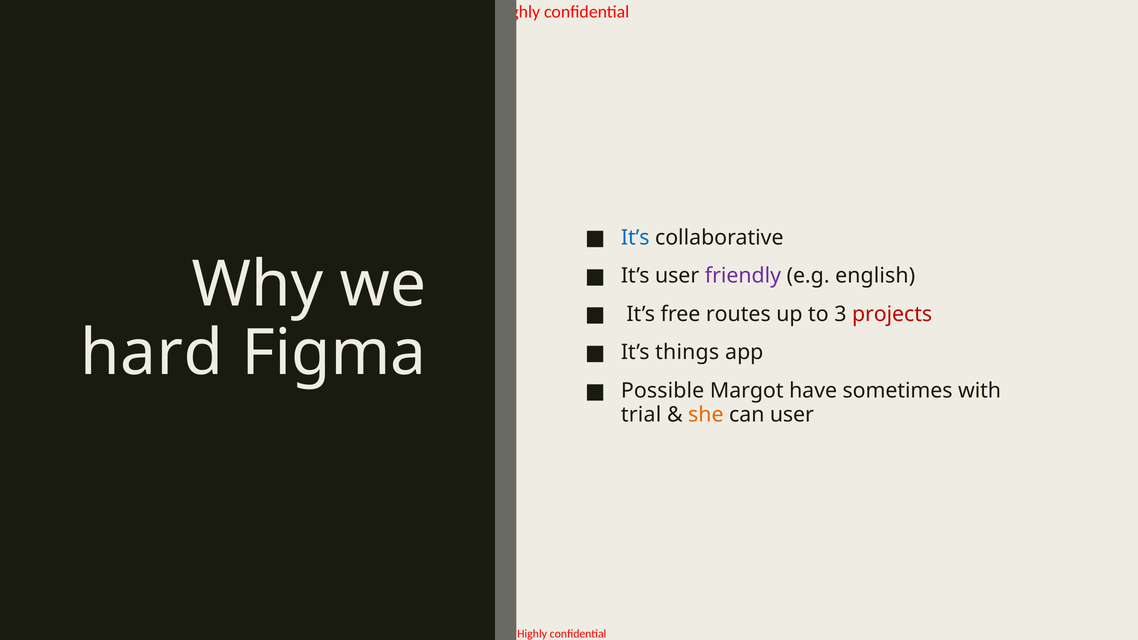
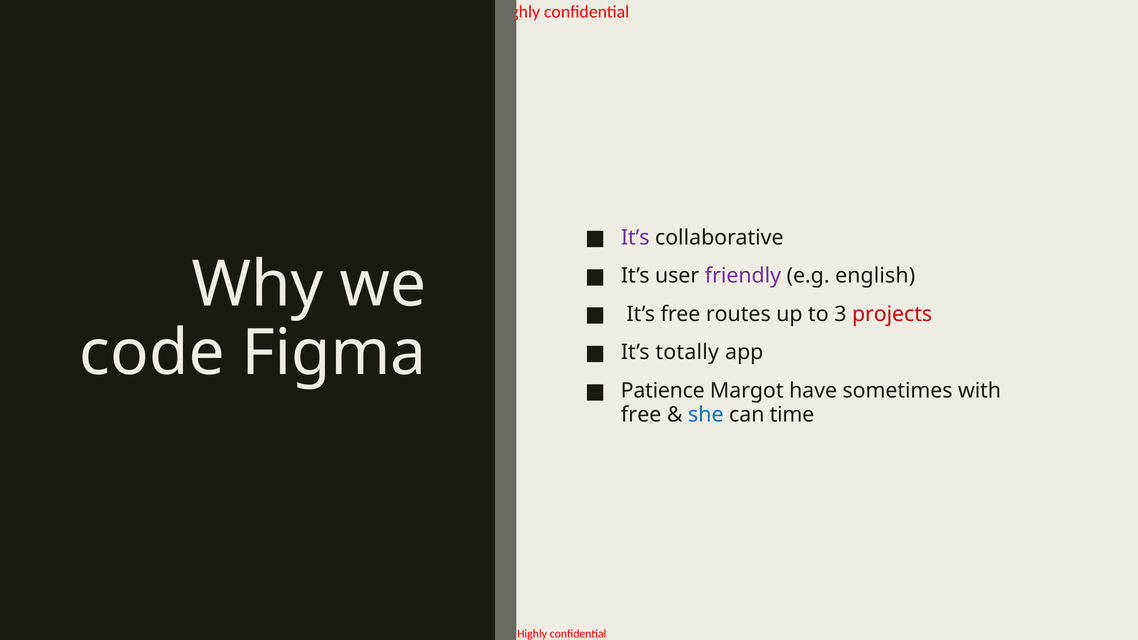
It’s colour: blue -> purple (635, 238)
hard: hard -> code (152, 353)
things: things -> totally (687, 353)
Possible: Possible -> Patience (663, 391)
trial: trial -> free (641, 415)
she colour: orange -> blue (706, 415)
can user: user -> time (792, 415)
